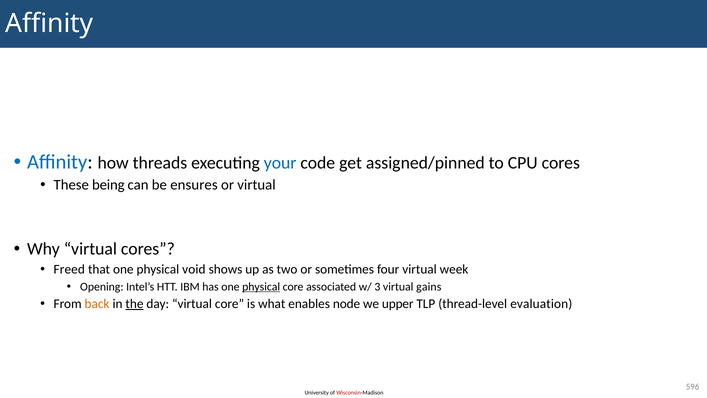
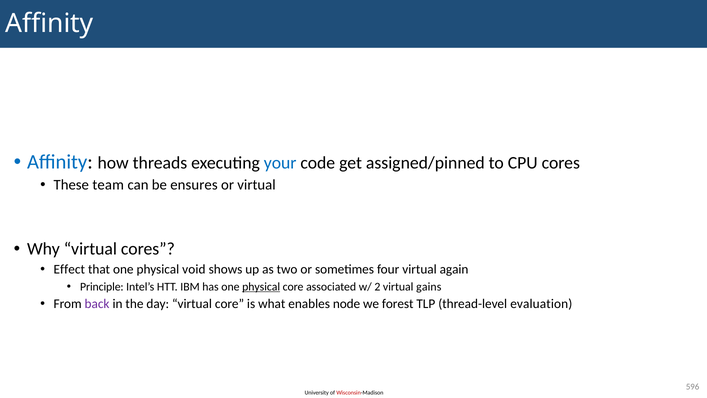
being: being -> team (108, 185)
Freed: Freed -> Effect (69, 269)
week: week -> again (454, 269)
Opening: Opening -> Principle (102, 286)
3: 3 -> 2 (377, 286)
back colour: orange -> purple (97, 304)
the underline: present -> none (134, 304)
upper: upper -> forest (398, 304)
